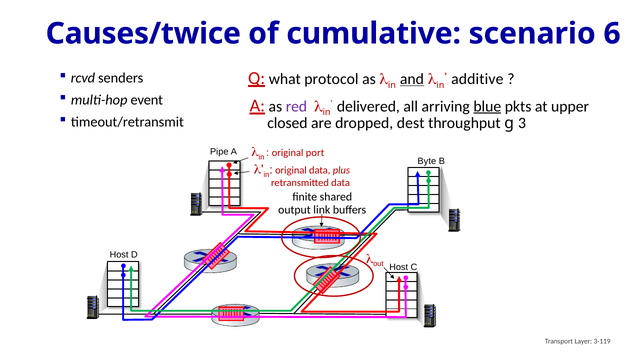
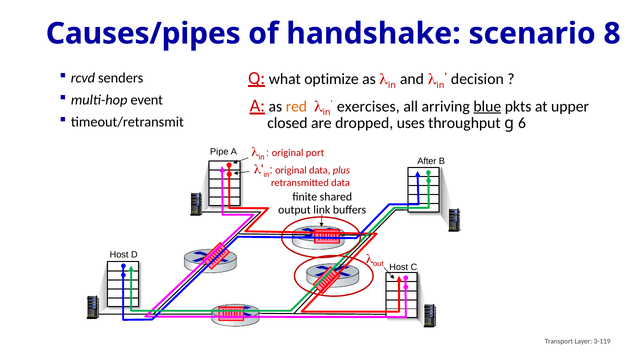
Causes/twice: Causes/twice -> Causes/pipes (143, 34)
cumulative: cumulative -> handshake (374, 34)
6: 6 -> 8 (612, 34)
protocol: protocol -> optimize (332, 79)
and underline: present -> none (412, 79)
additive: additive -> decision (477, 79)
red colour: purple -> orange (296, 106)
delivered: delivered -> exercises (368, 106)
dest: dest -> uses (411, 123)
3: 3 -> 6 (522, 123)
Byte: Byte -> After (427, 161)
